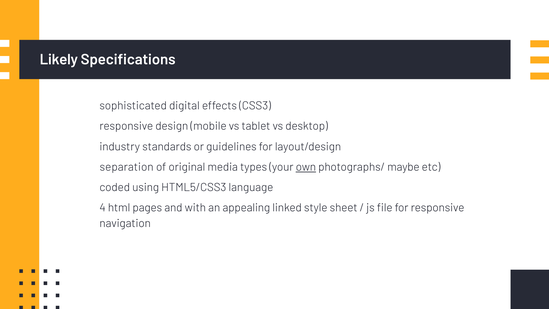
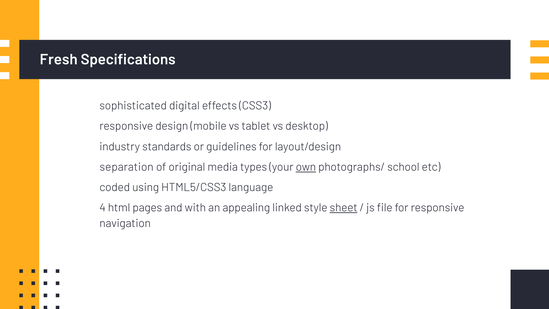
Likely: Likely -> Fresh (59, 59)
maybe: maybe -> school (403, 167)
sheet underline: none -> present (344, 208)
